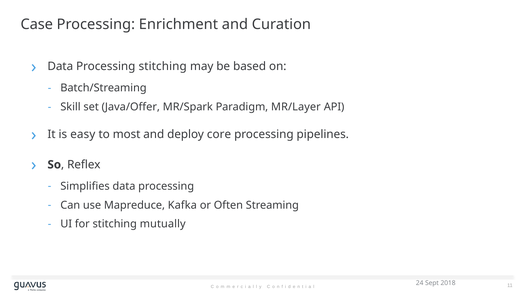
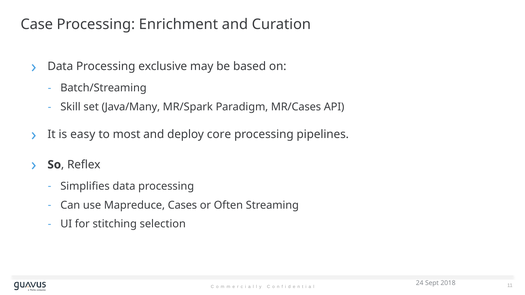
Processing stitching: stitching -> exclusive (163, 67)
Java/Offer: Java/Offer -> Java/Many (131, 107)
MR/Layer: MR/Layer -> MR/Cases (296, 107)
Kafka: Kafka -> Cases (182, 205)
mutually: mutually -> selection (163, 224)
